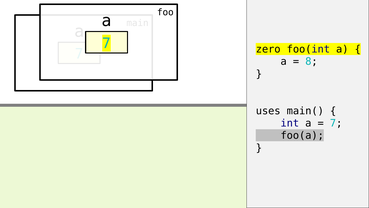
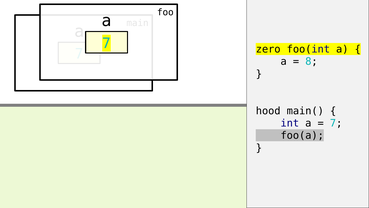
uses: uses -> hood (268, 111)
